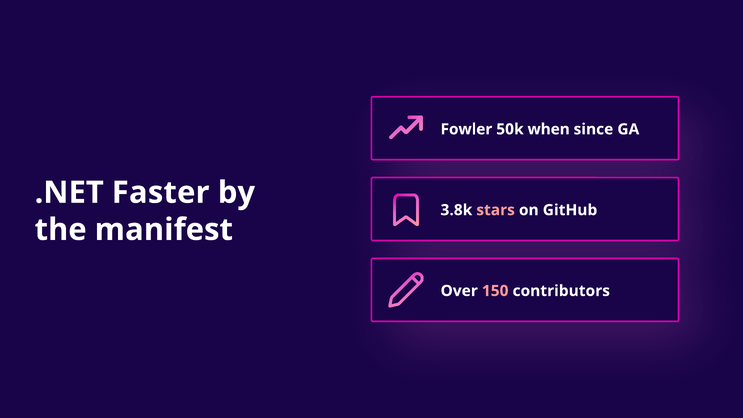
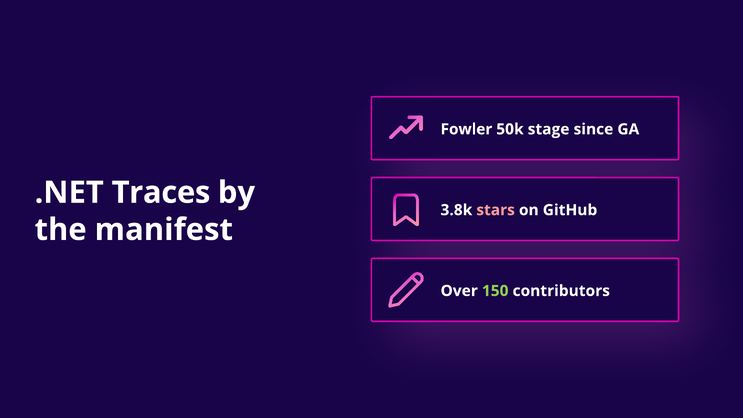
when: when -> stage (549, 129)
Faster: Faster -> Traces (161, 193)
150 colour: pink -> light green (495, 291)
